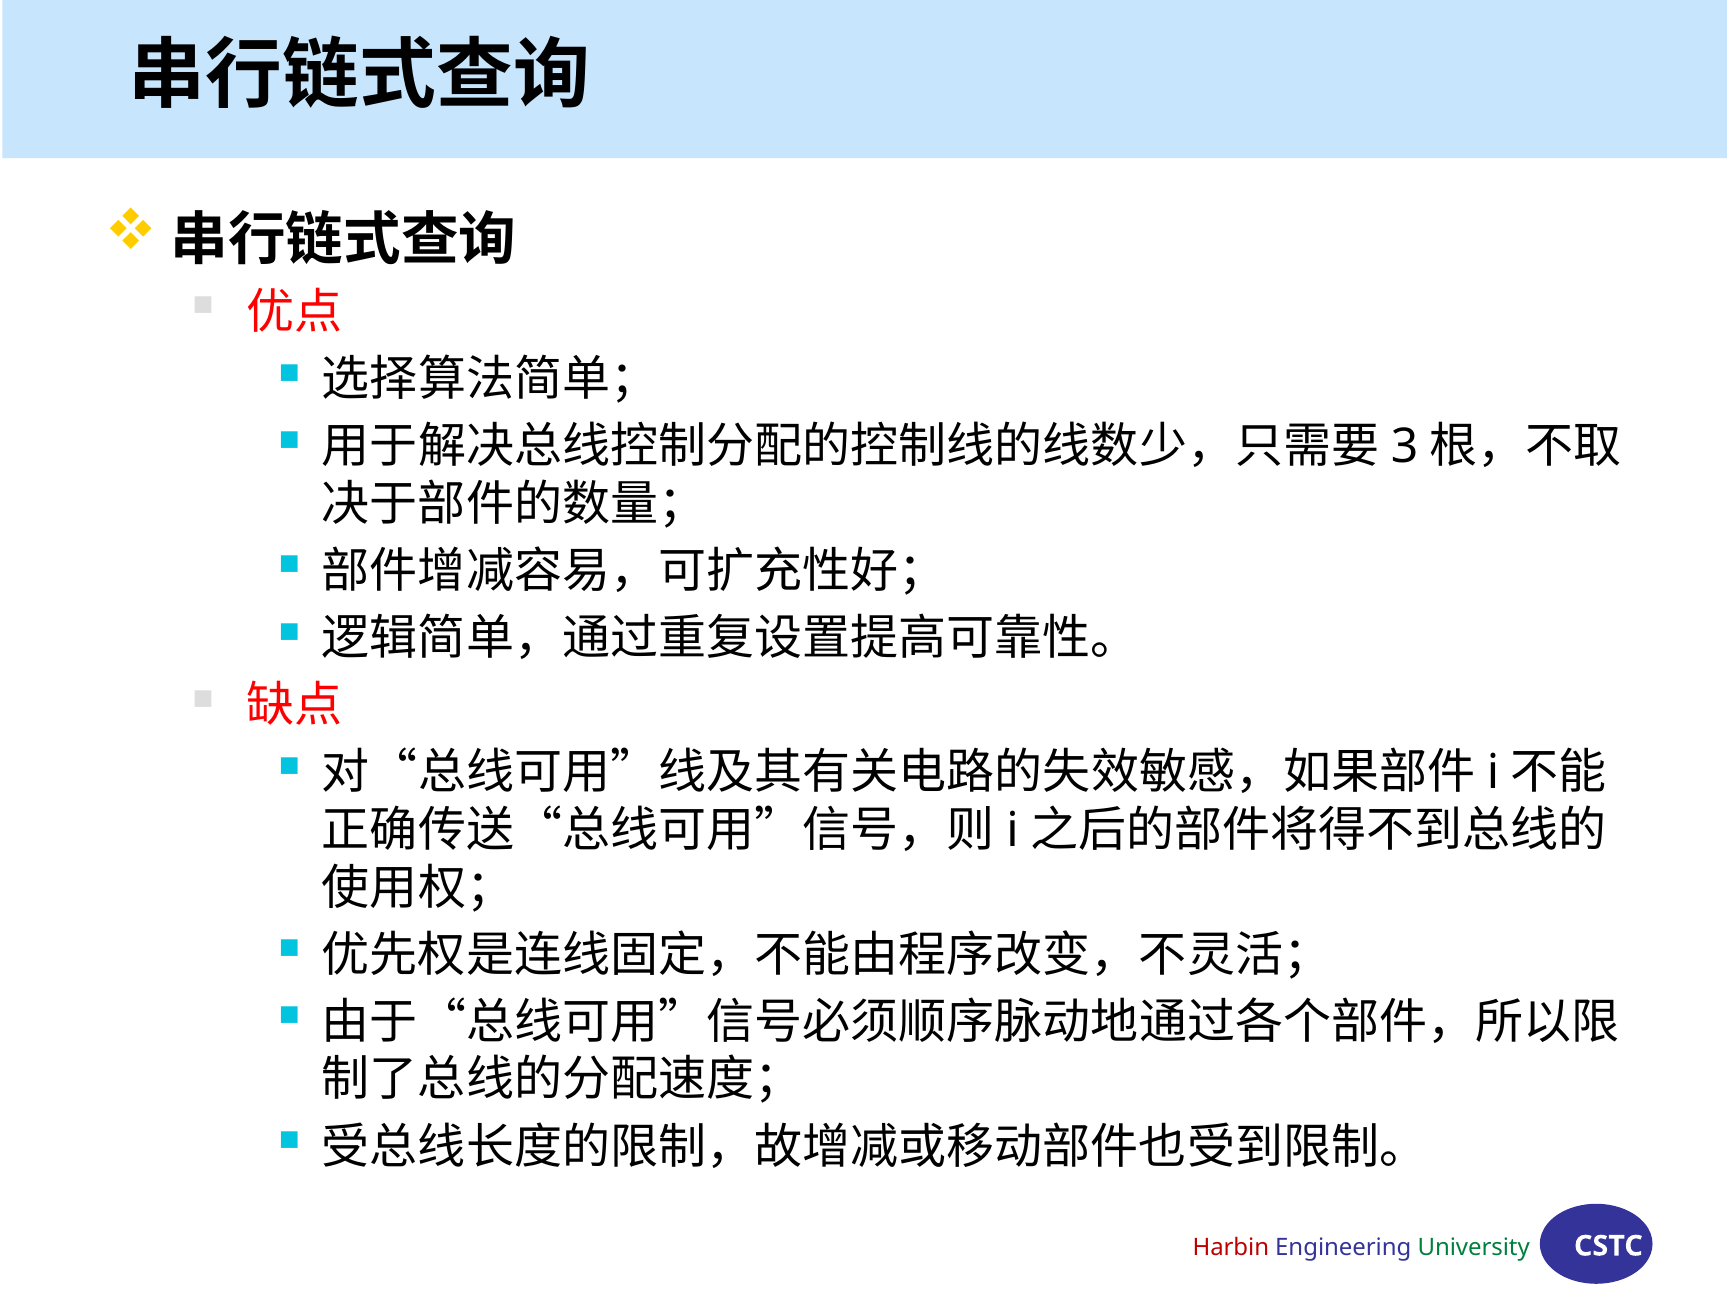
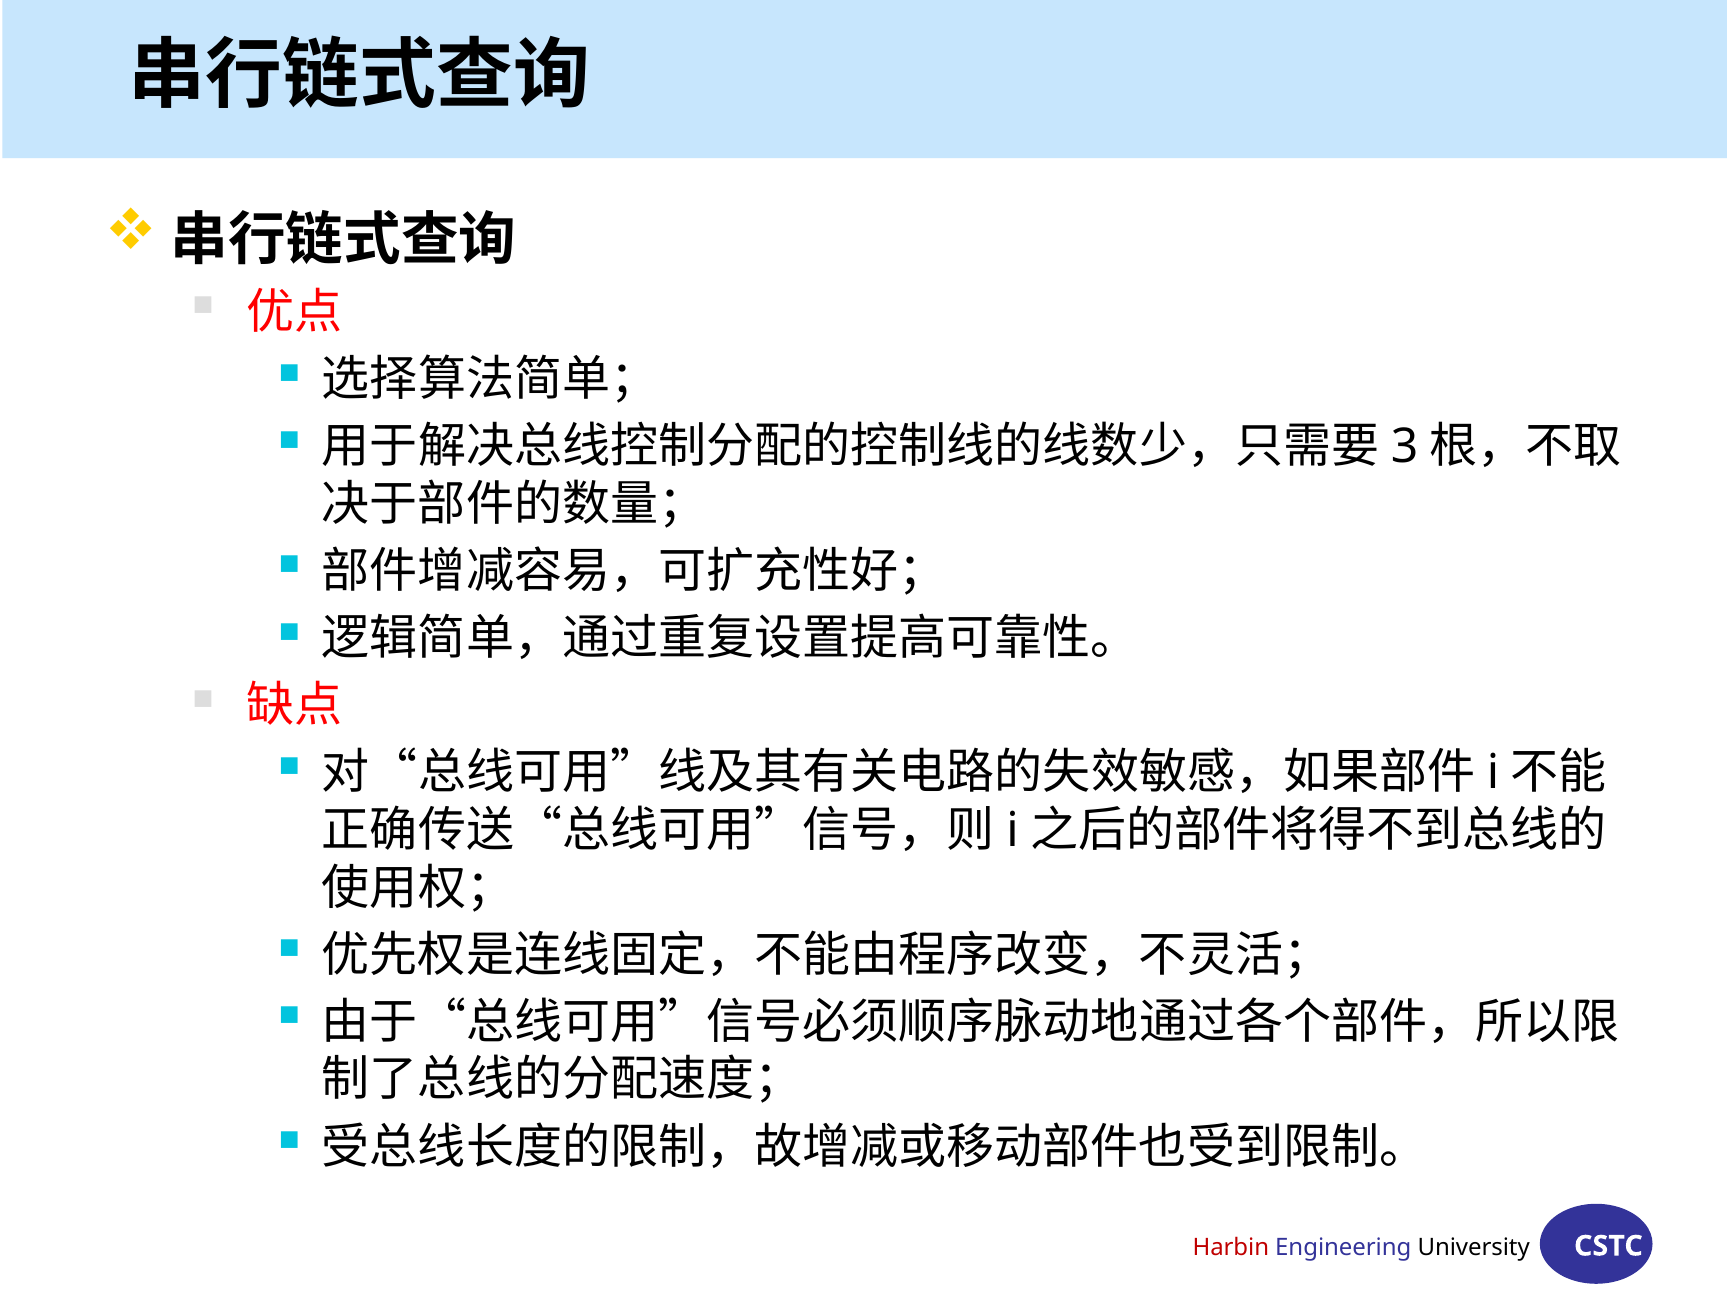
University colour: green -> black (1474, 1248)
